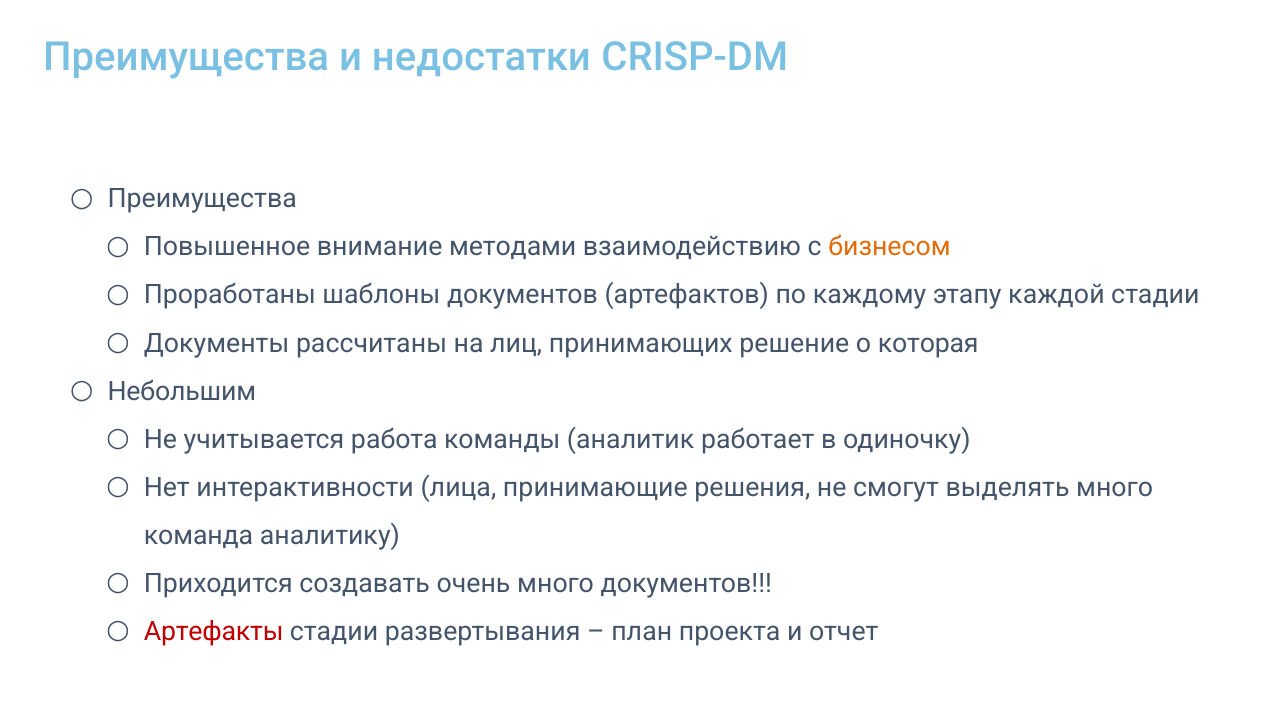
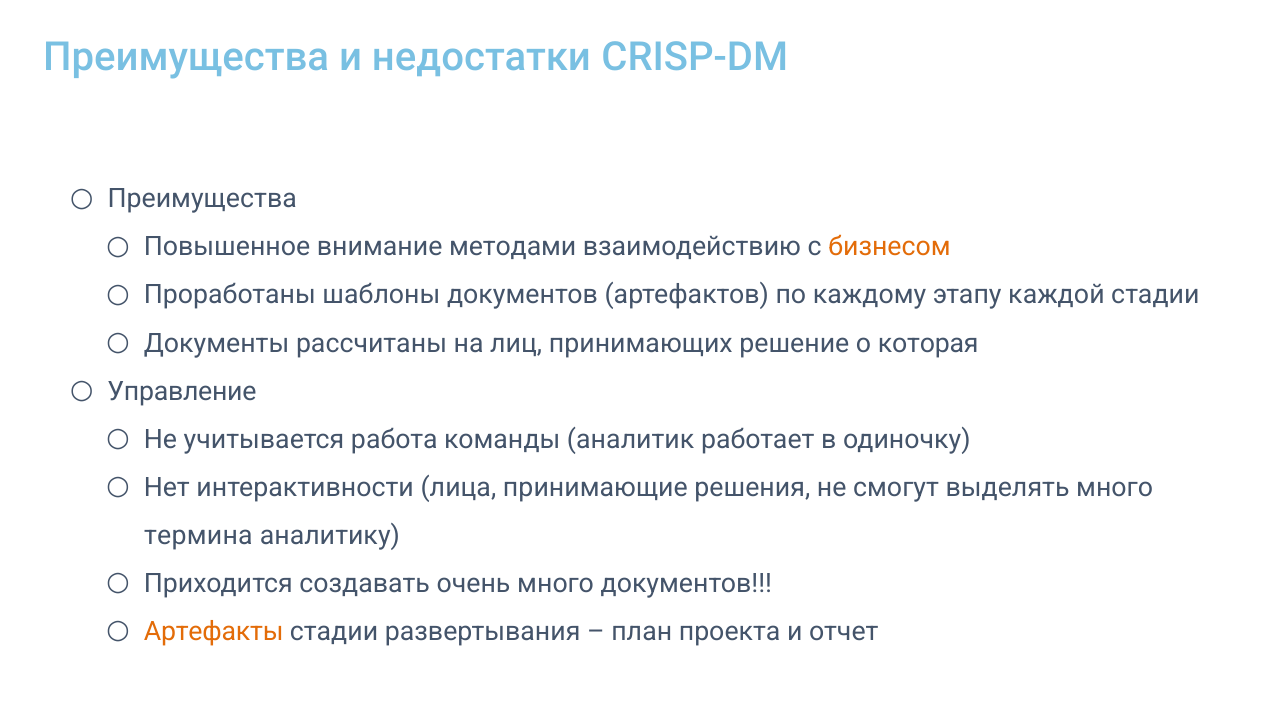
Небольшим: Небольшим -> Управление (182, 391)
команда: команда -> термина (198, 536)
Артефакты colour: red -> orange (214, 632)
